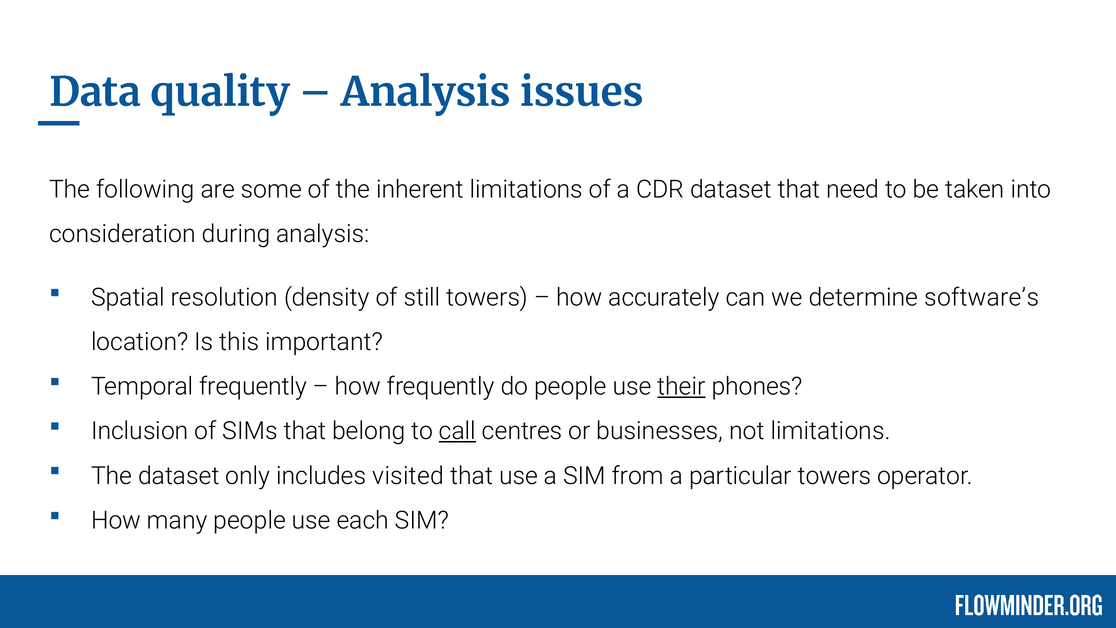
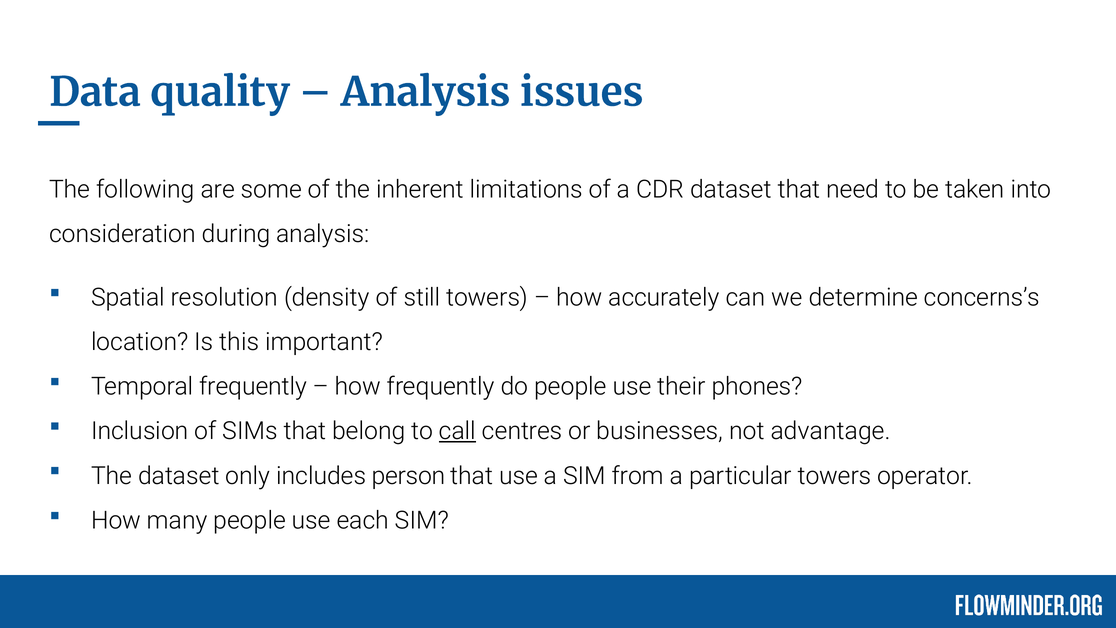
software’s: software’s -> concerns’s (982, 297)
their underline: present -> none (681, 387)
not limitations: limitations -> advantage (831, 431)
visited: visited -> person (408, 476)
